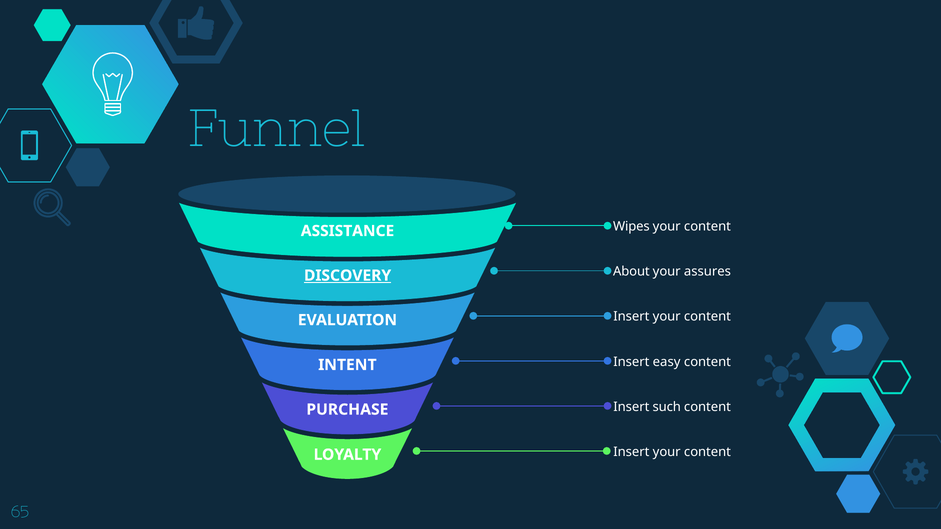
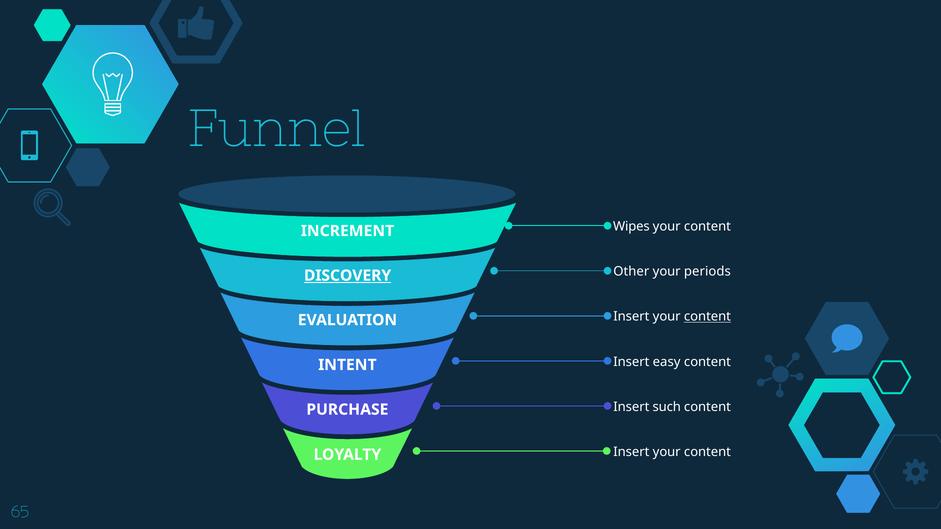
ASSISTANCE: ASSISTANCE -> INCREMENT (347, 231)
About: About -> Other (631, 272)
assures: assures -> periods (707, 272)
content underline: none -> present (707, 317)
